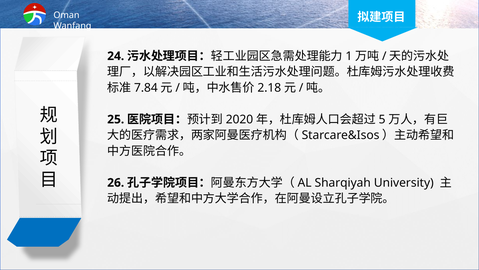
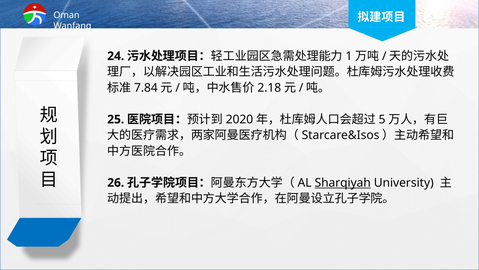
Sharqiyah underline: none -> present (343, 182)
